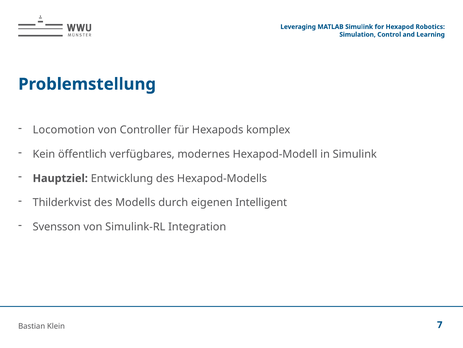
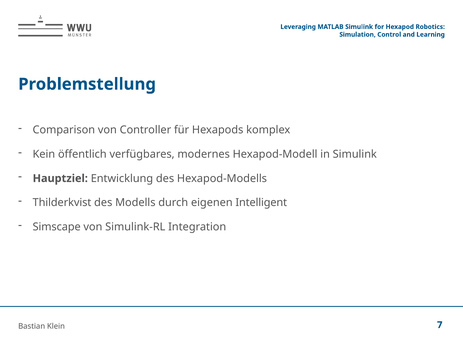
Locomotion: Locomotion -> Comparison (64, 130)
Svensson: Svensson -> Simscape (57, 226)
